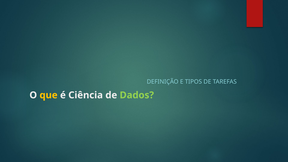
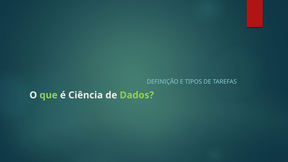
que colour: yellow -> light green (49, 95)
